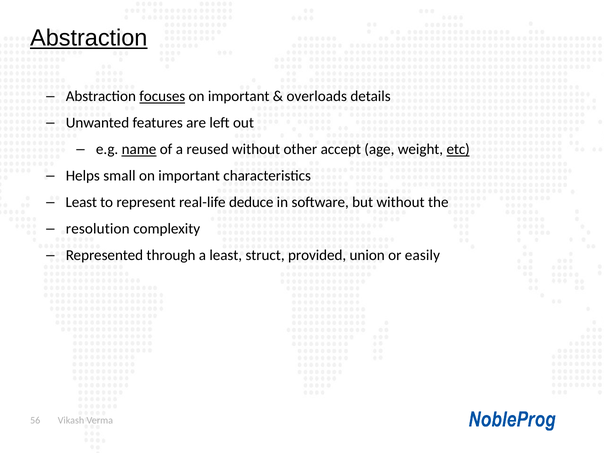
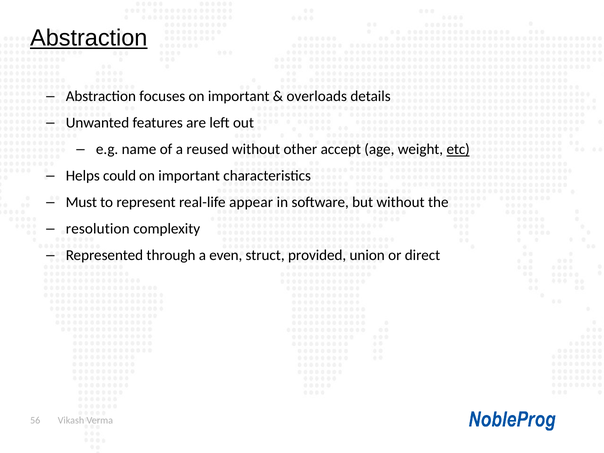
focuses underline: present -> none (162, 96)
name underline: present -> none (139, 149)
small: small -> could (120, 176)
Least: Least -> Must (81, 202)
deduce: deduce -> appear (251, 202)
a least: least -> even (226, 255)
easily: easily -> direct (423, 255)
